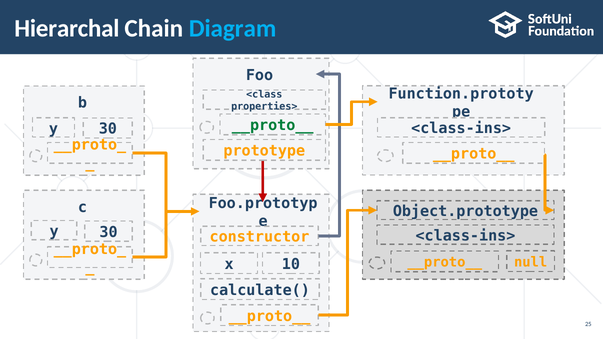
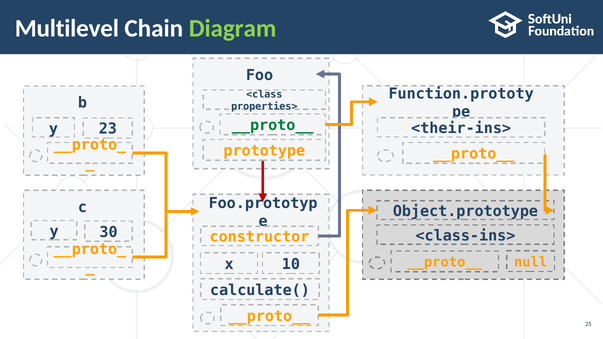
Hierarchal: Hierarchal -> Multilevel (67, 29)
Diagram colour: light blue -> light green (233, 29)
<class-ins>: <class-ins> -> <their-ins> (461, 128)
30: 30 -> 23 (108, 129)
